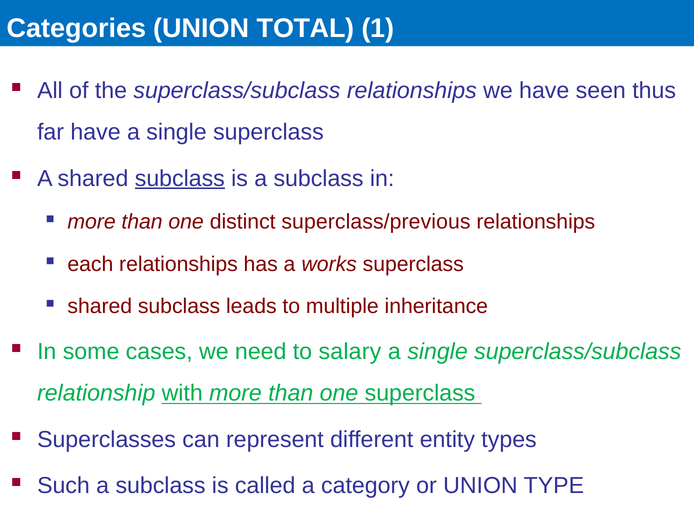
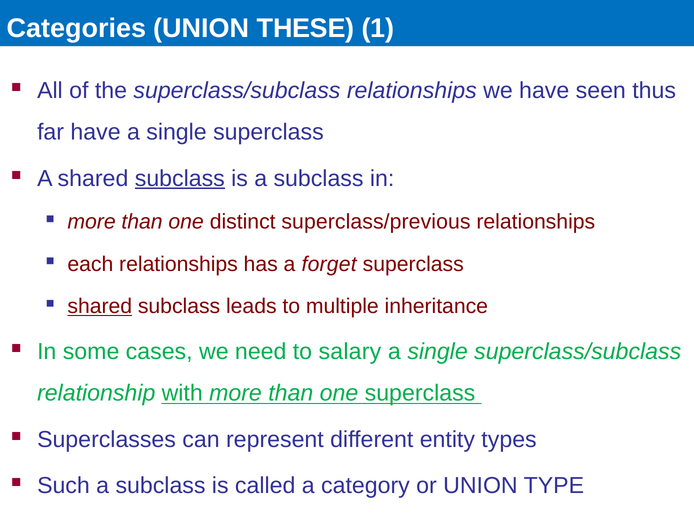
TOTAL: TOTAL -> THESE (306, 28)
works: works -> forget (329, 264)
shared underline: none -> present (100, 307)
